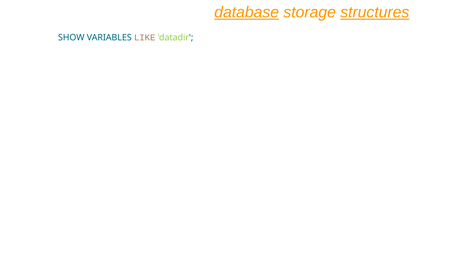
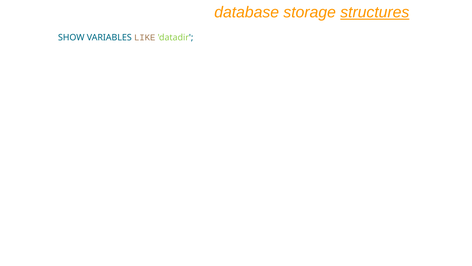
database underline: present -> none (247, 12)
